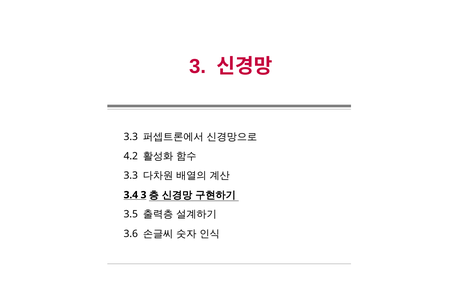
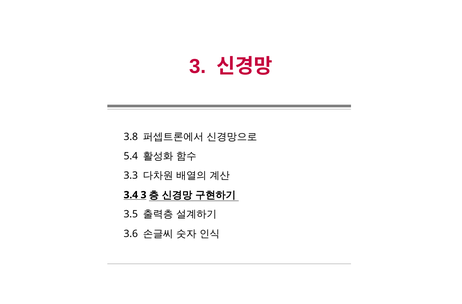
3.3: 3.3 -> 3.8 (131, 137)
4.2: 4.2 -> 5.4 (131, 156)
